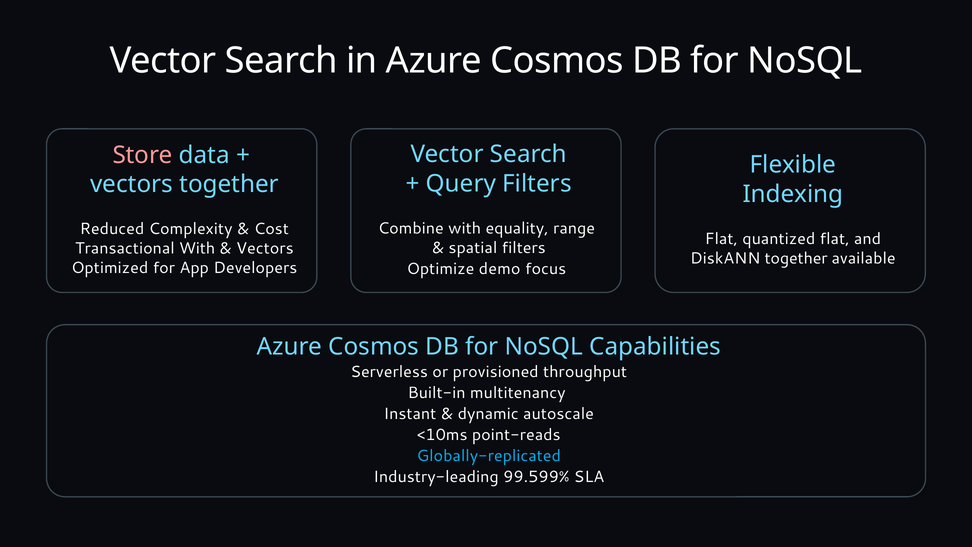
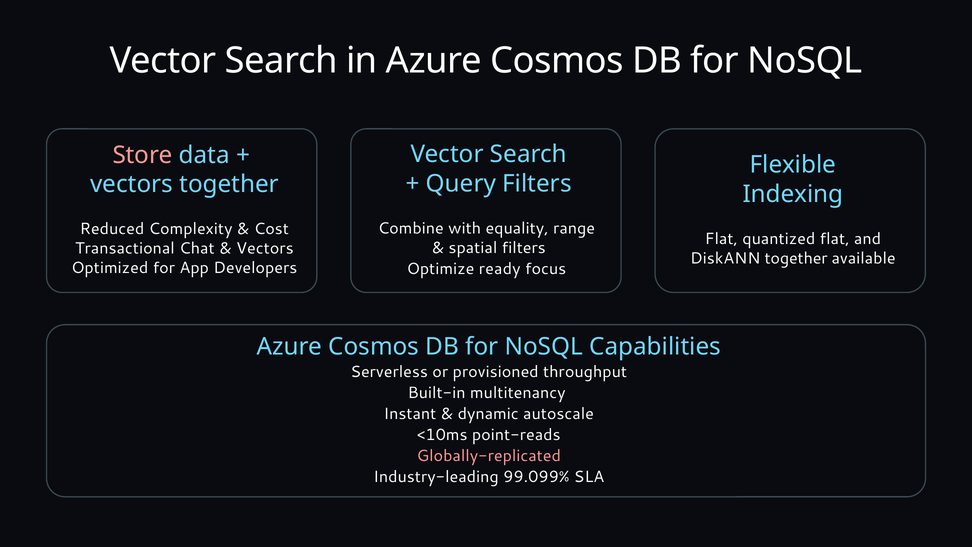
Transactional With: With -> Chat (197, 248)
demo: demo -> ready (500, 269)
Globally-replicated colour: light blue -> pink (489, 456)
99.599%: 99.599% -> 99.099% (536, 477)
